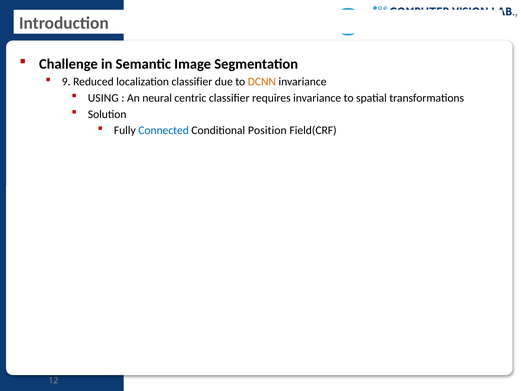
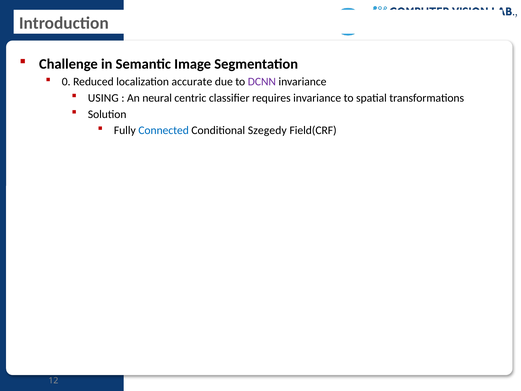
9: 9 -> 0 (66, 82)
localization classifier: classifier -> accurate (192, 82)
DCNN colour: orange -> purple (262, 82)
Position: Position -> Szegedy (267, 130)
